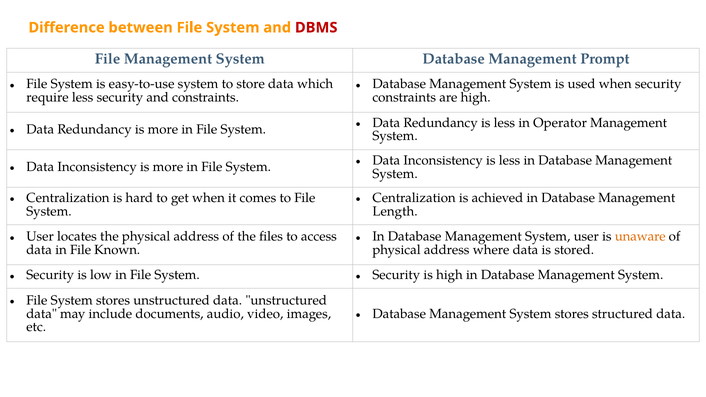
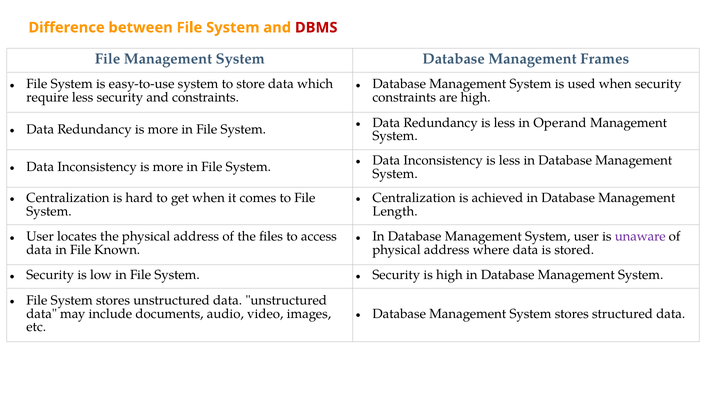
Prompt: Prompt -> Frames (605, 59)
Operator: Operator -> Operand (560, 123)
unaware colour: orange -> purple (640, 237)
